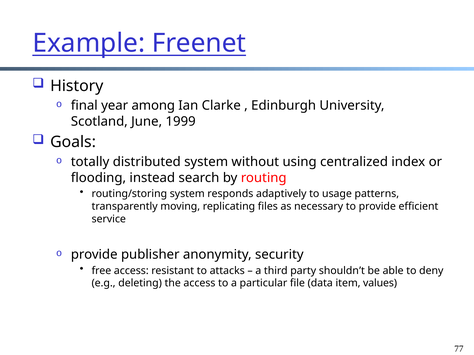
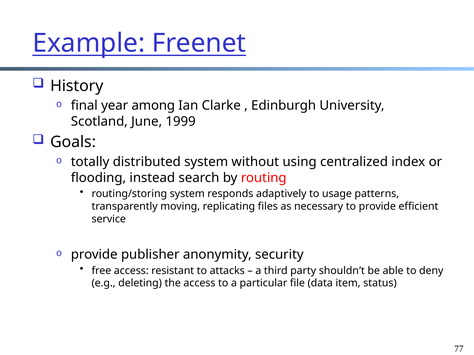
values: values -> status (380, 284)
